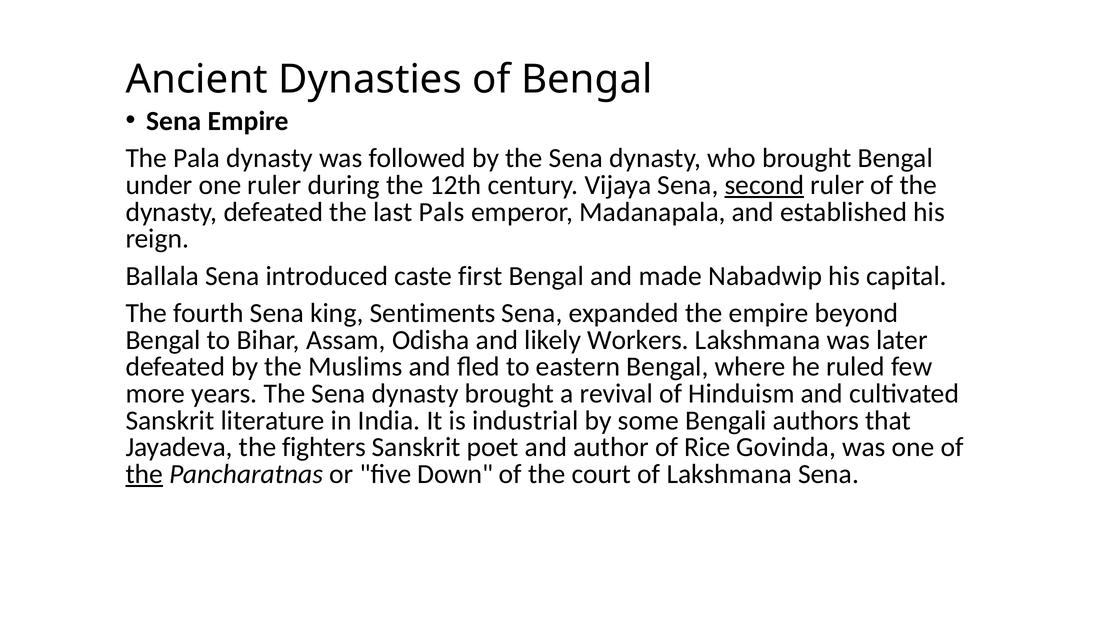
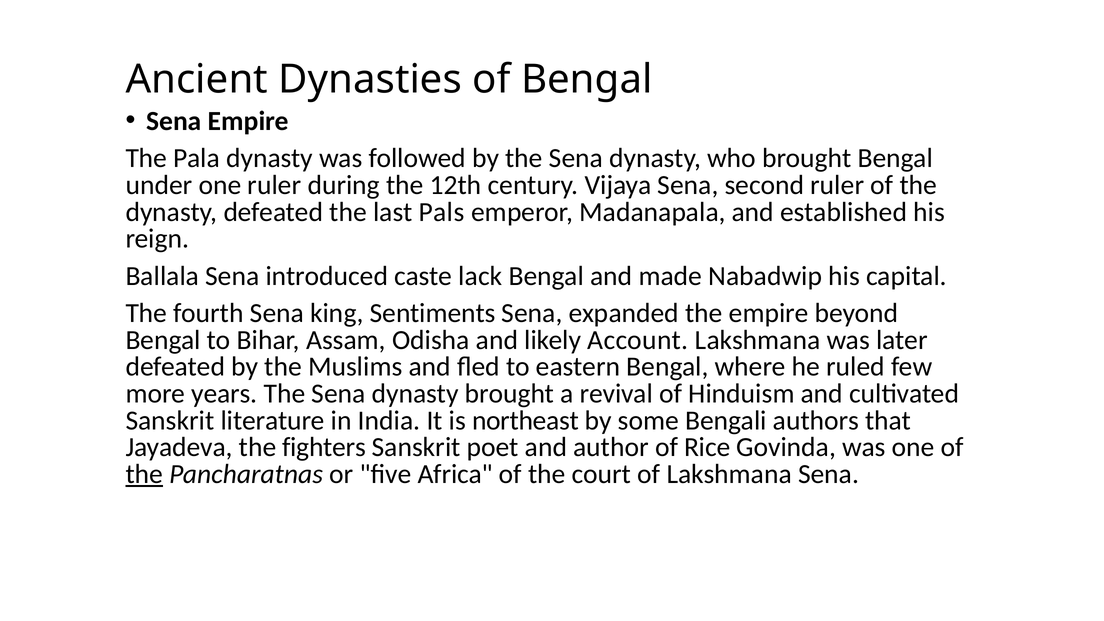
second underline: present -> none (764, 185)
first: first -> lack (480, 276)
Workers: Workers -> Account (638, 340)
industrial: industrial -> northeast (526, 420)
Down: Down -> Africa (455, 474)
